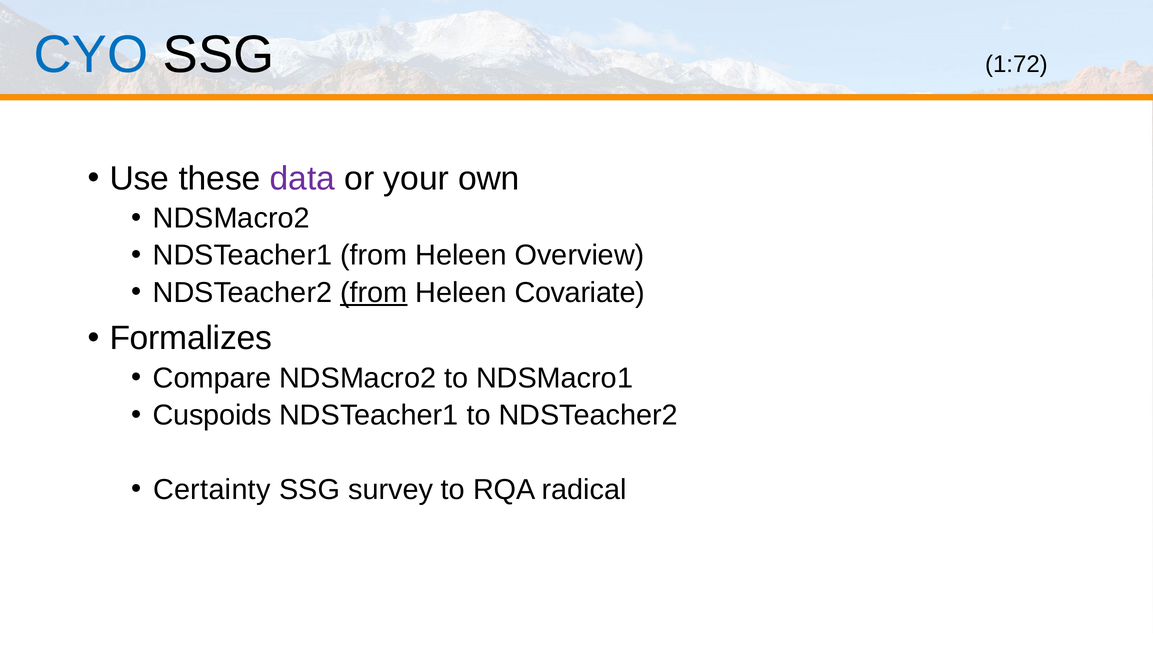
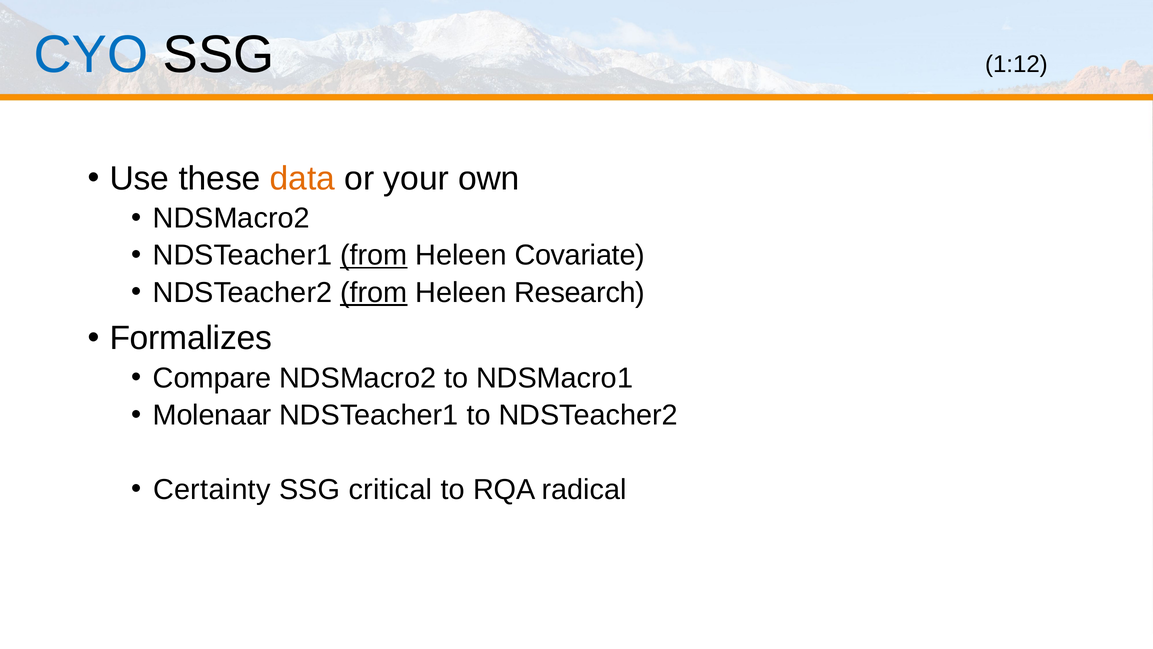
1:72: 1:72 -> 1:12 (1016, 64)
data colour: purple -> orange (302, 178)
from underline: none -> present (374, 255)
Overview: Overview -> Covariate (580, 255)
Covariate: Covariate -> Research (580, 292)
Cuspoids: Cuspoids -> Molenaar (212, 415)
survey: survey -> critical (390, 489)
